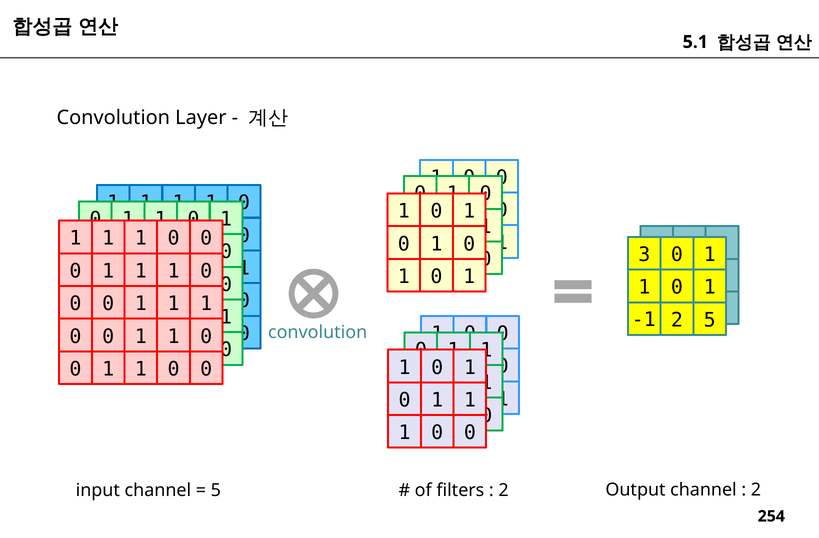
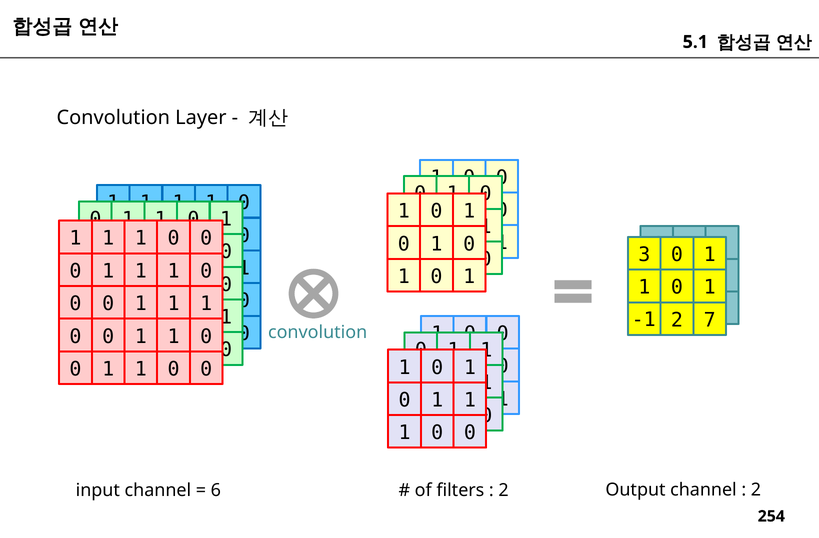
2 5: 5 -> 7 (710, 320)
5: 5 -> 6 (216, 490)
